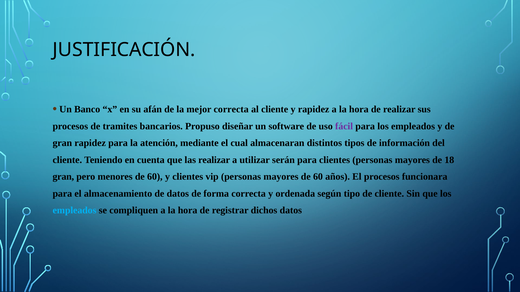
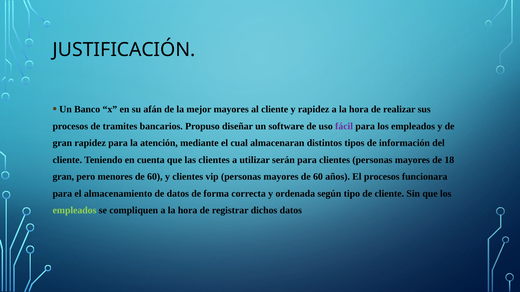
mejor correcta: correcta -> mayores (231, 110)
las realizar: realizar -> clientes (214, 160)
empleados colour: light blue -> light green (74, 211)
